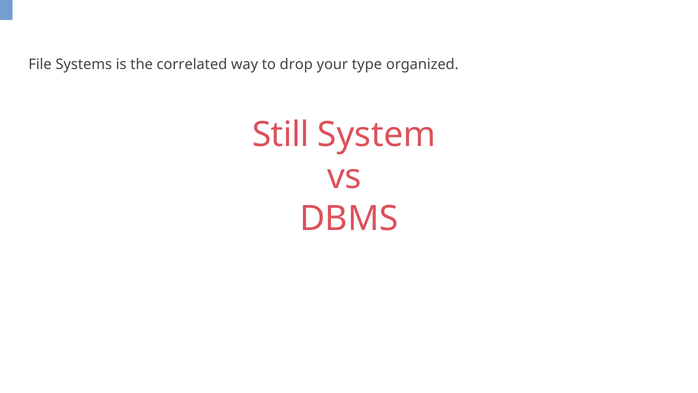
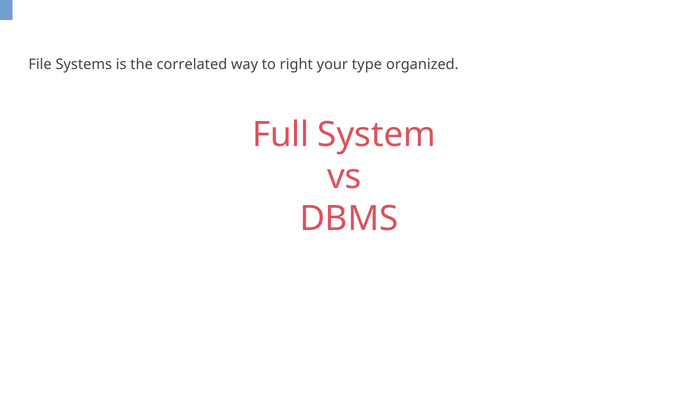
drop: drop -> right (296, 64)
Still: Still -> Full (281, 135)
